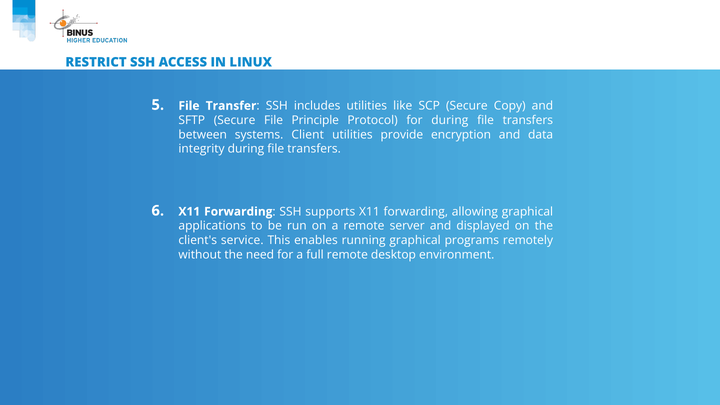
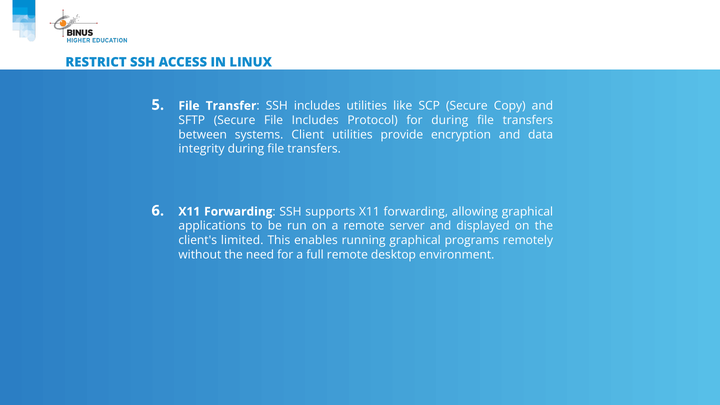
File Principle: Principle -> Includes (315, 120)
service: service -> limited (242, 240)
